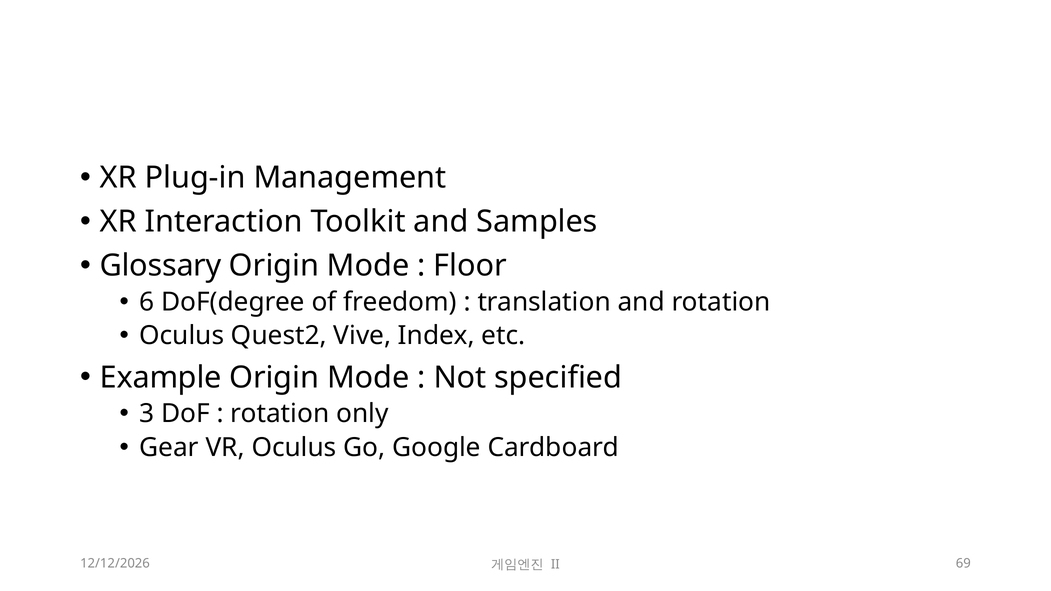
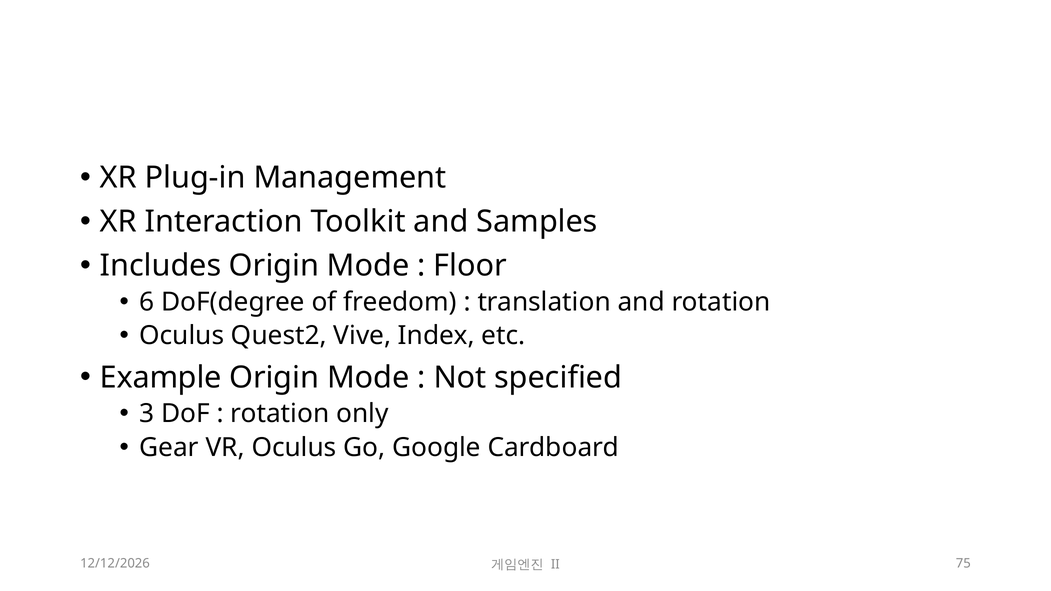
Glossary: Glossary -> Includes (161, 266)
69: 69 -> 75 (963, 564)
